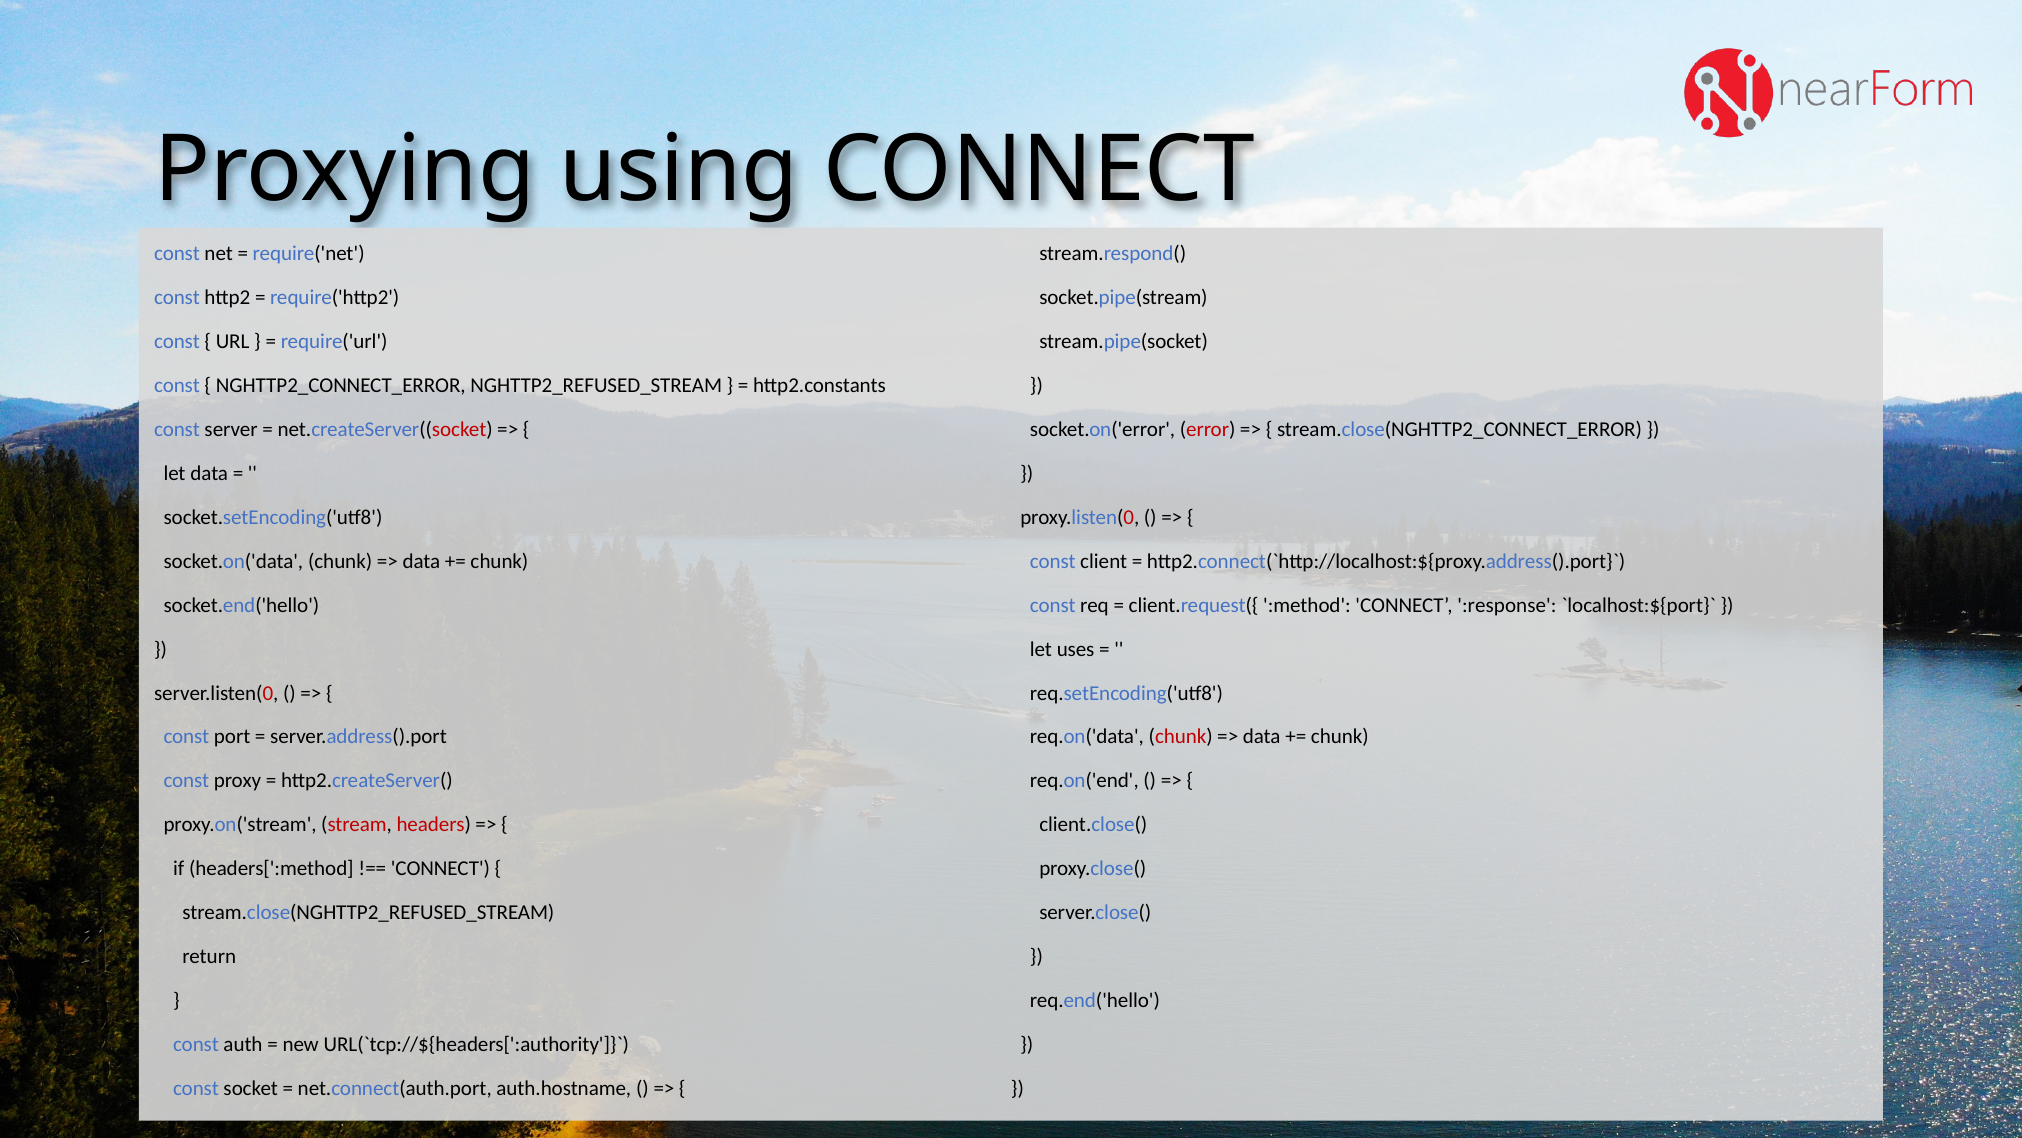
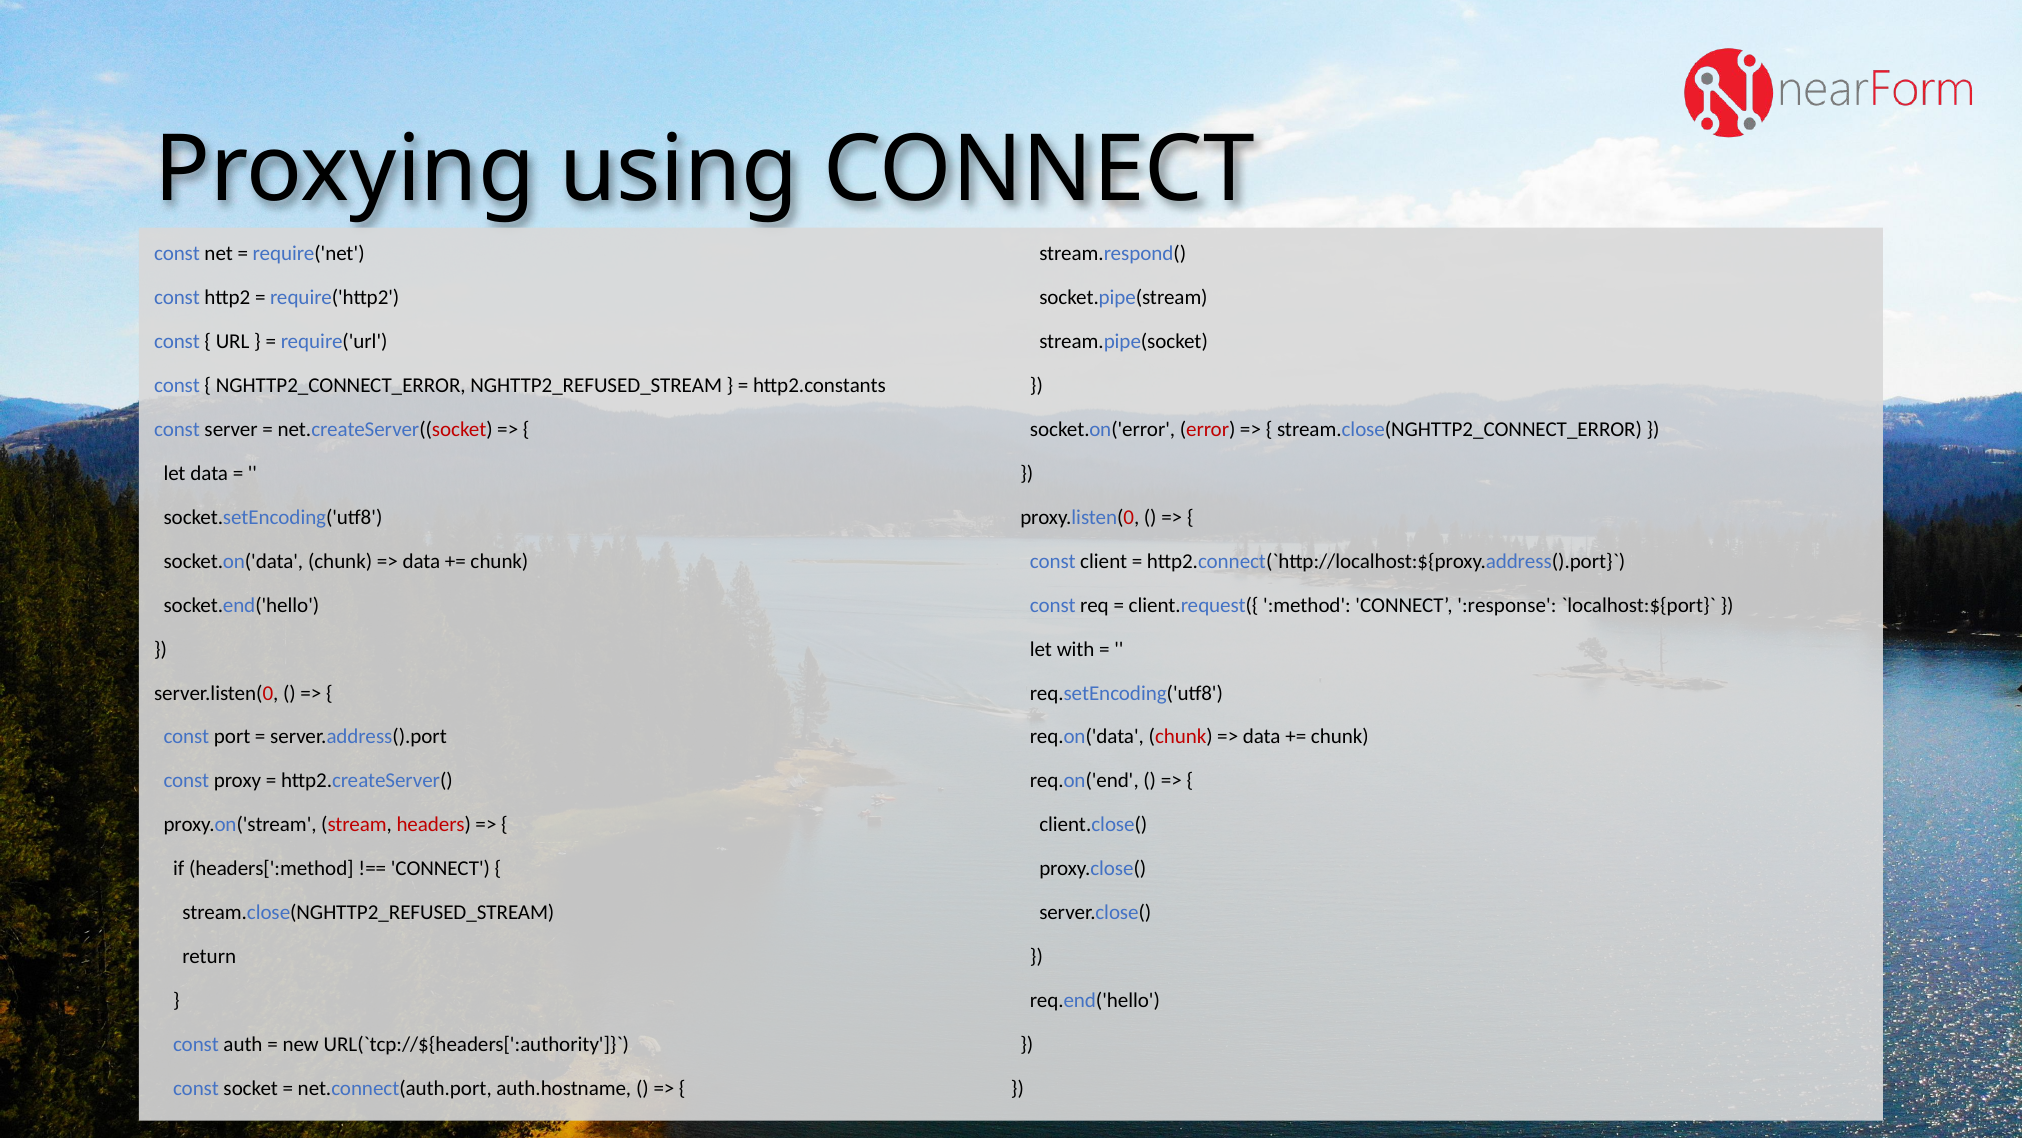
uses: uses -> with (1076, 649)
